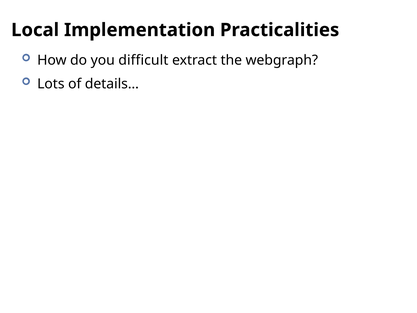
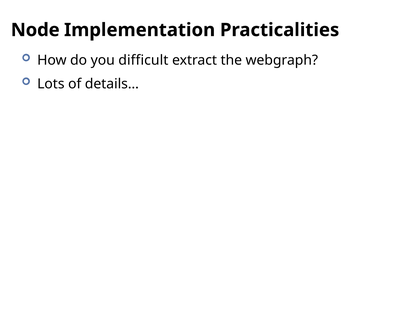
Local: Local -> Node (35, 30)
